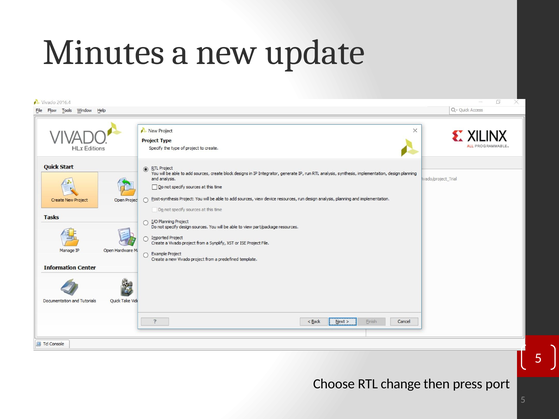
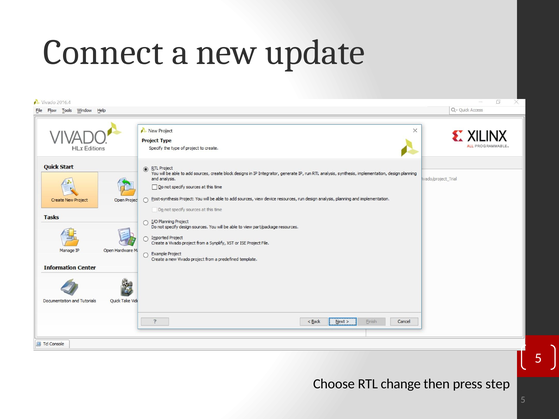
Minutes: Minutes -> Connect (103, 52)
port: port -> step (498, 384)
